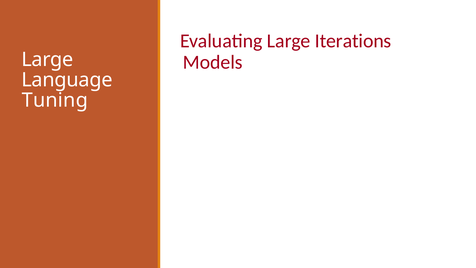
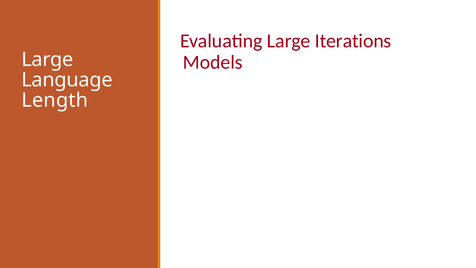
Tuning: Tuning -> Length (55, 100)
